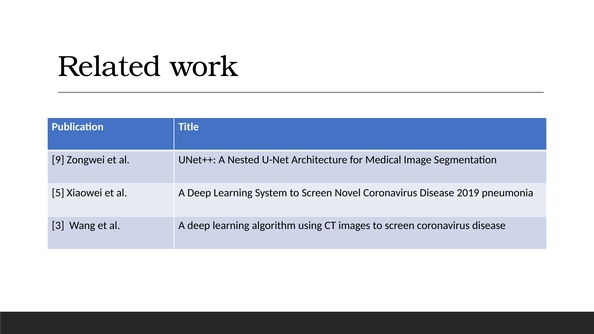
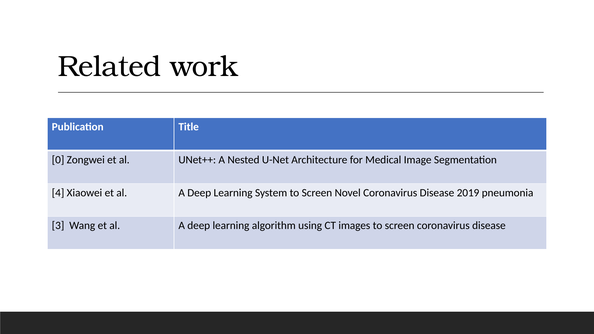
9: 9 -> 0 (58, 160)
5: 5 -> 4 (58, 193)
